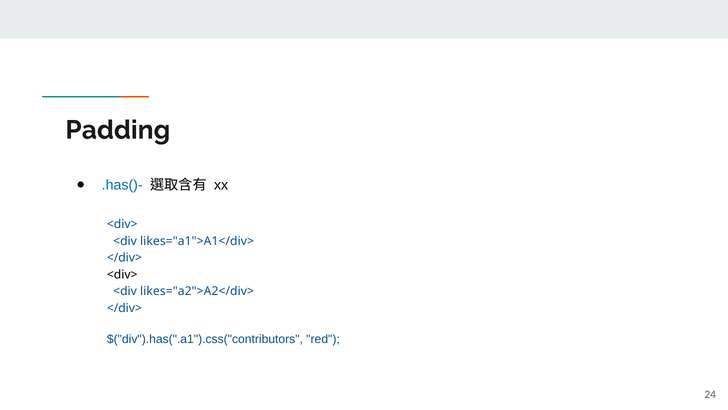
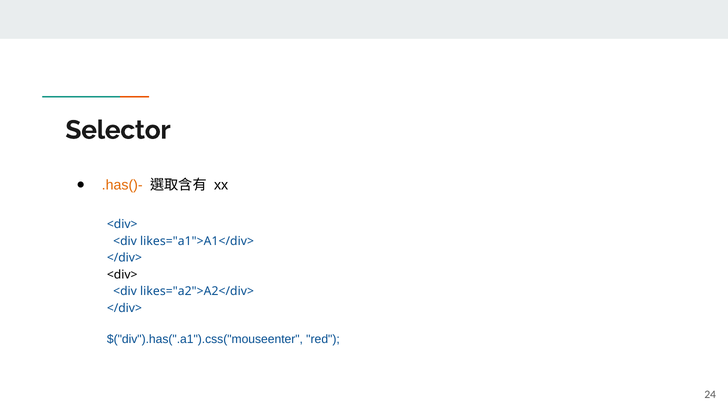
Padding: Padding -> Selector (118, 130)
.has()- colour: blue -> orange (122, 185)
$("div").has(".a1").css("contributors: $("div").has(".a1").css("contributors -> $("div").has(".a1").css("mouseenter (205, 339)
